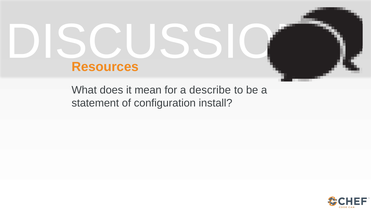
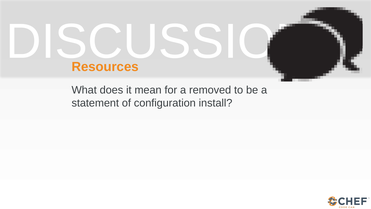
describe: describe -> removed (210, 90)
